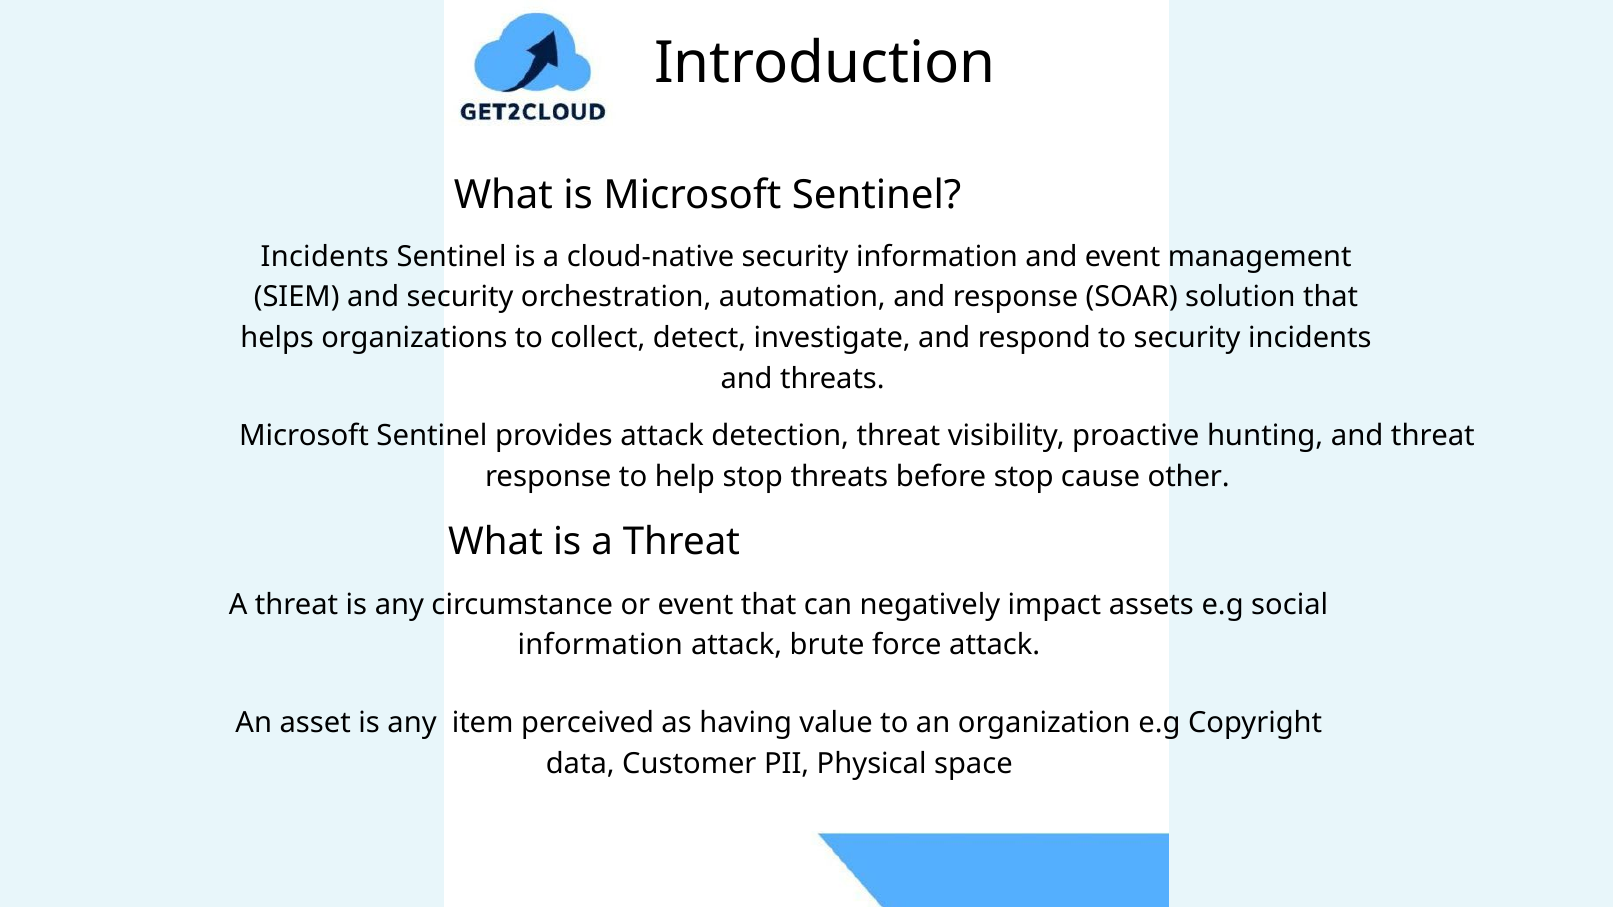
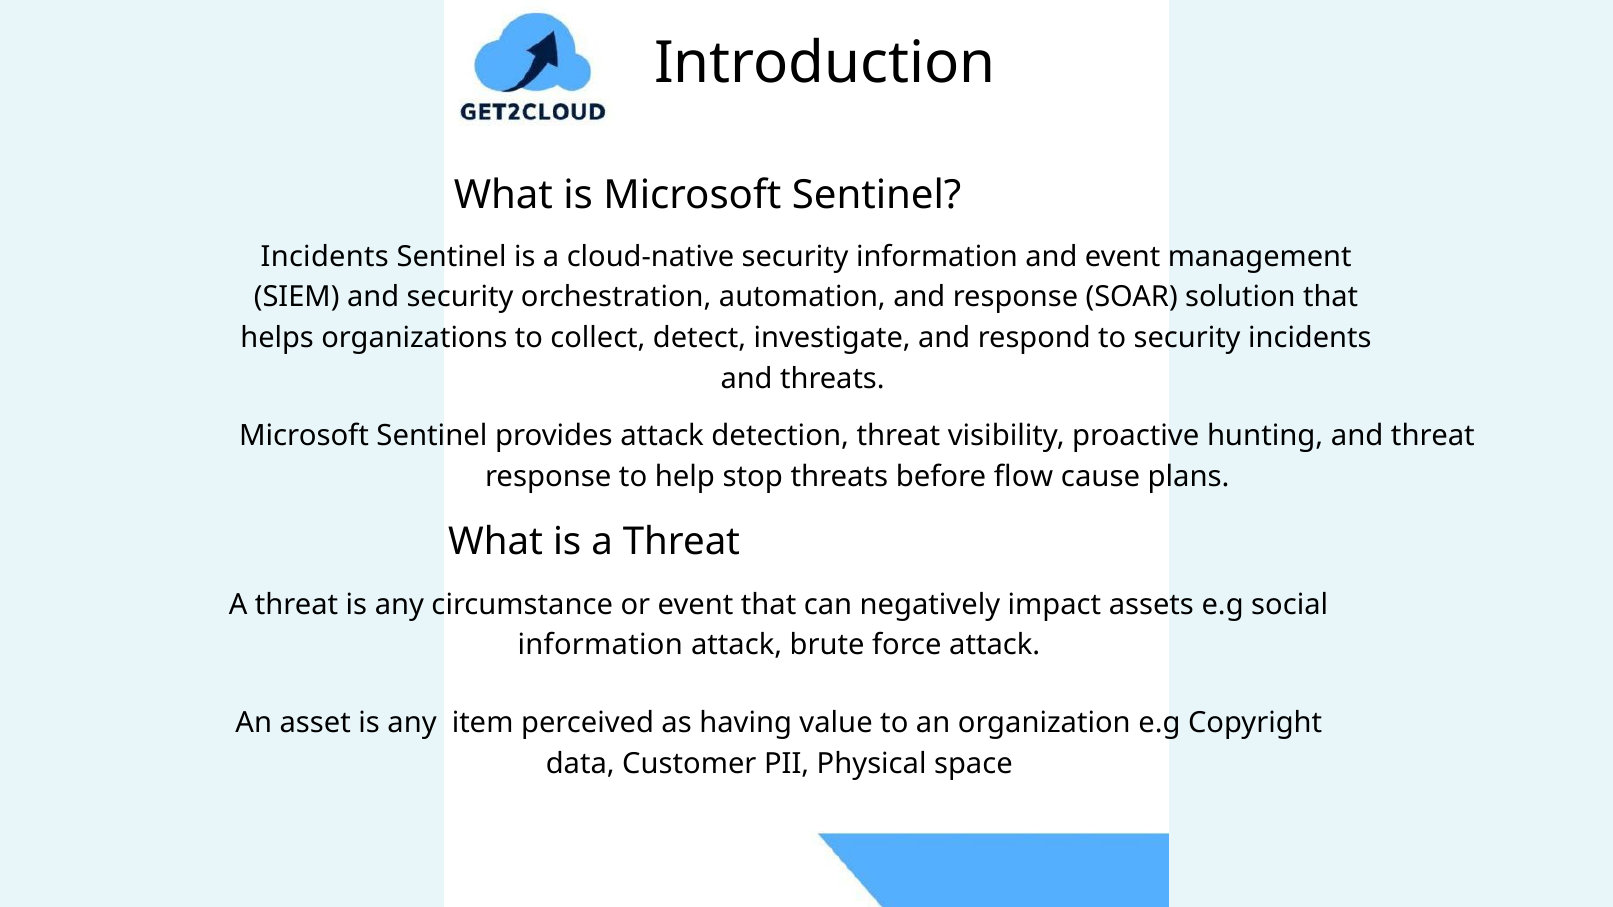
before stop: stop -> flow (1023, 477)
other: other -> plans (1189, 477)
